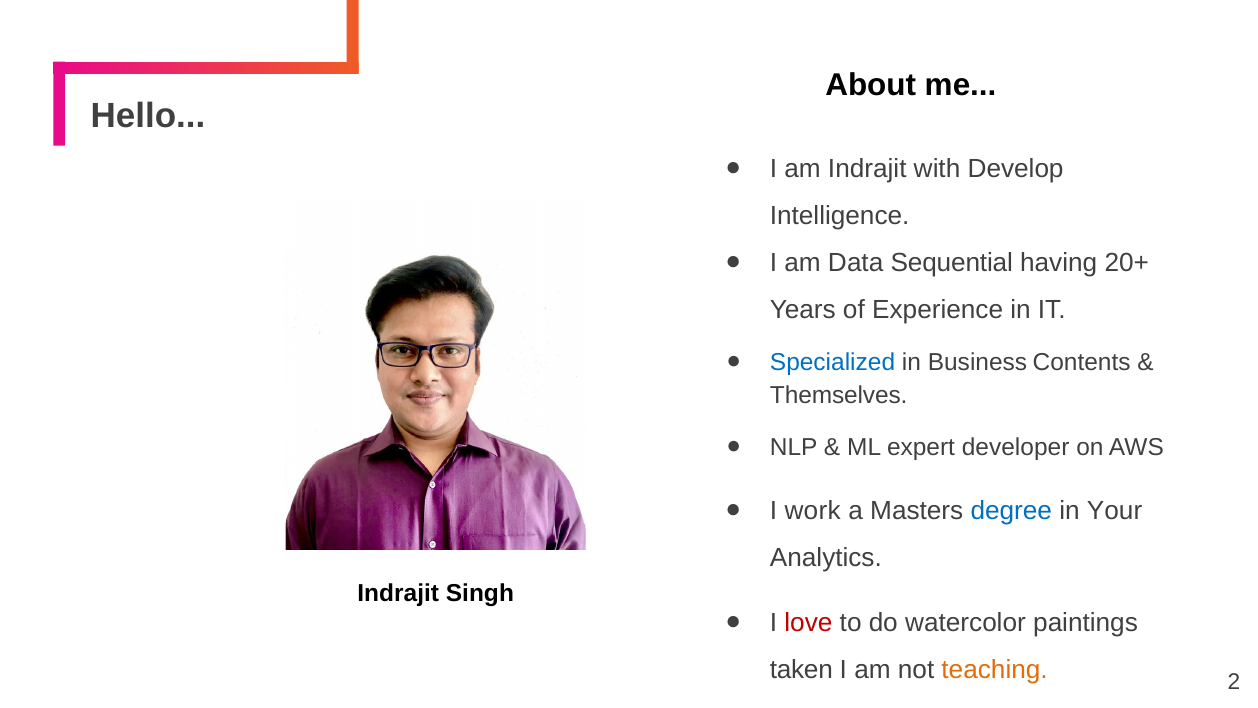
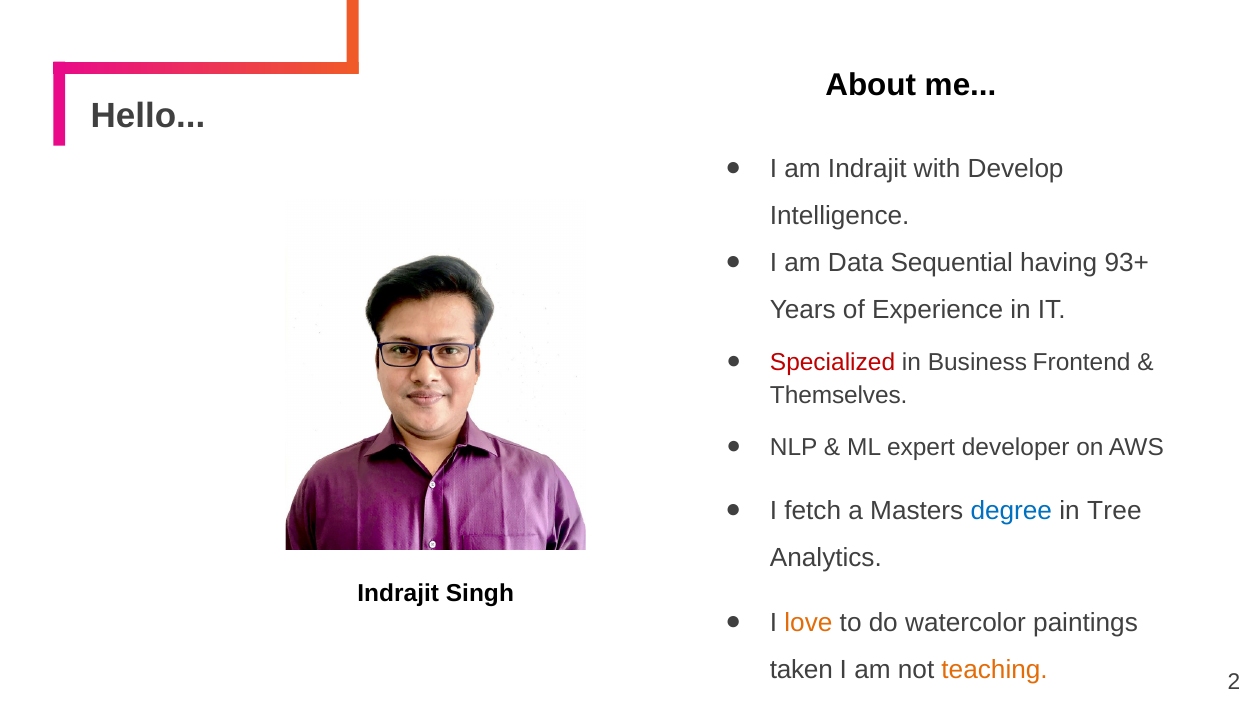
20+: 20+ -> 93+ (1127, 263)
Specialized colour: blue -> red (833, 362)
Contents: Contents -> Frontend (1082, 362)
work: work -> fetch (813, 511)
Your: Your -> Tree (1114, 511)
love colour: red -> orange (808, 622)
